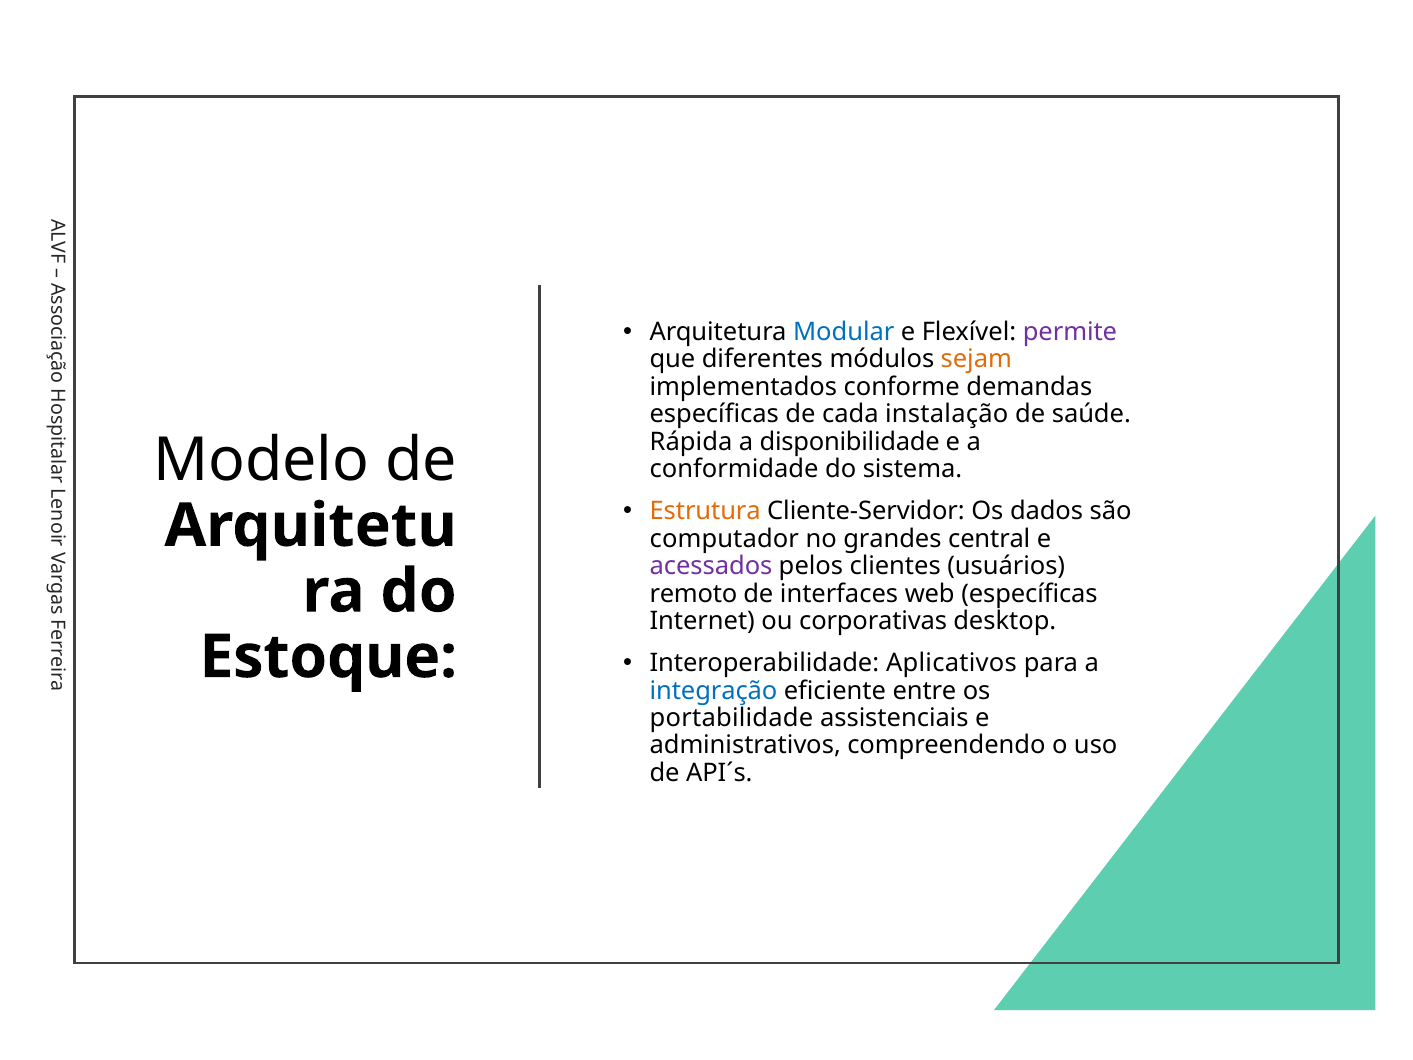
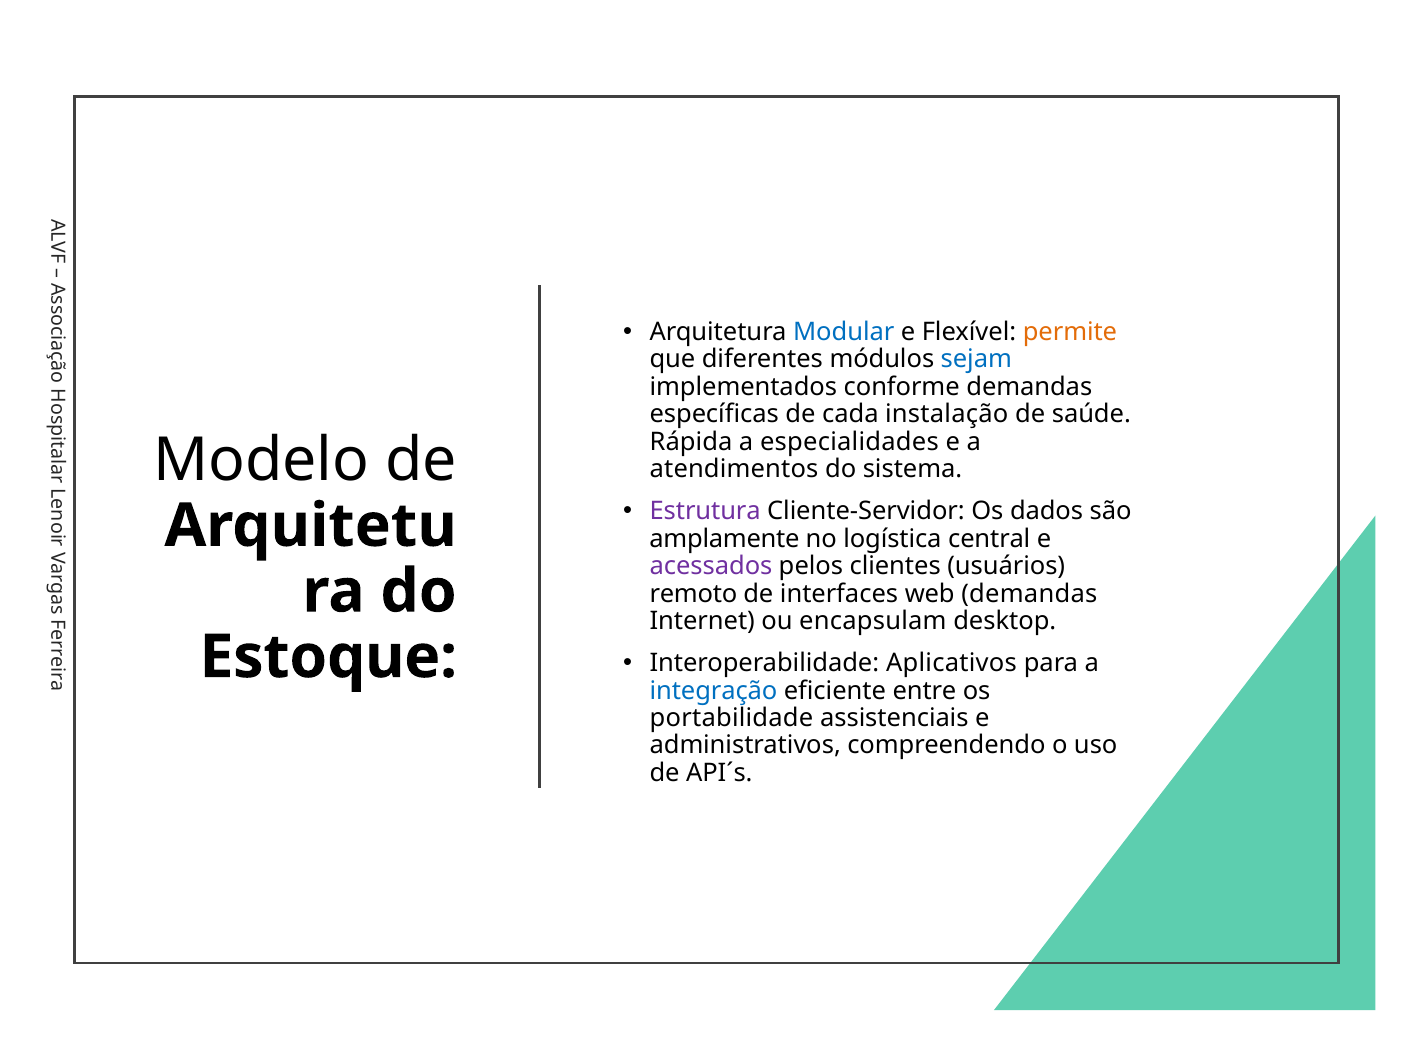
permite colour: purple -> orange (1070, 332)
sejam colour: orange -> blue (976, 359)
disponibilidade: disponibilidade -> especialidades (849, 442)
conformidade: conformidade -> atendimentos (734, 469)
Estrutura colour: orange -> purple (705, 511)
computador: computador -> amplamente (724, 539)
grandes: grandes -> logística (892, 539)
web específicas: específicas -> demandas (1029, 593)
corporativas: corporativas -> encapsulam (873, 621)
